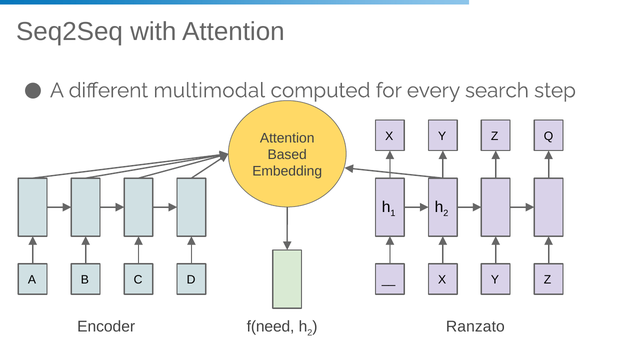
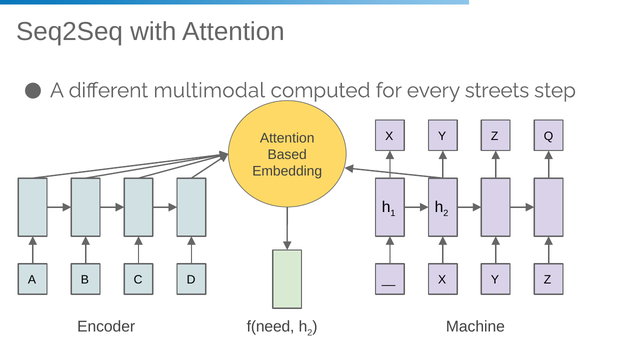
search: search -> streets (497, 90)
Ranzato: Ranzato -> Machine (475, 327)
